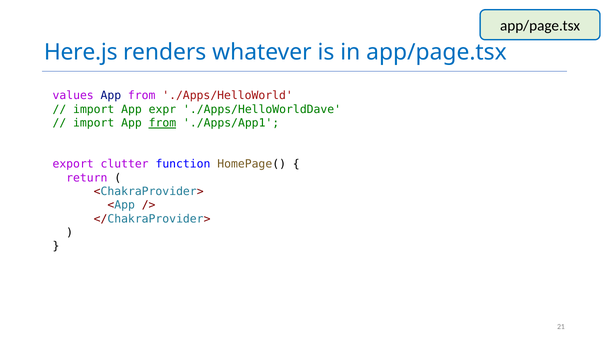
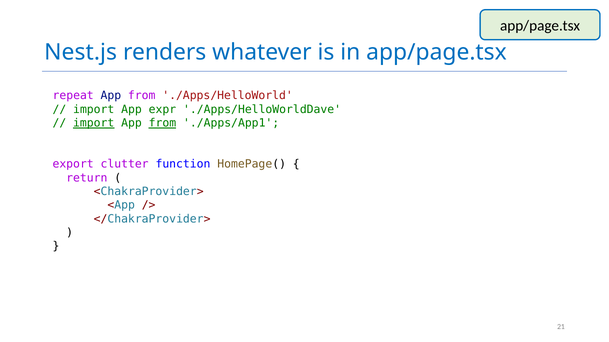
Here.js: Here.js -> Nest.js (81, 52)
values: values -> repeat (73, 96)
import underline: none -> present (94, 123)
